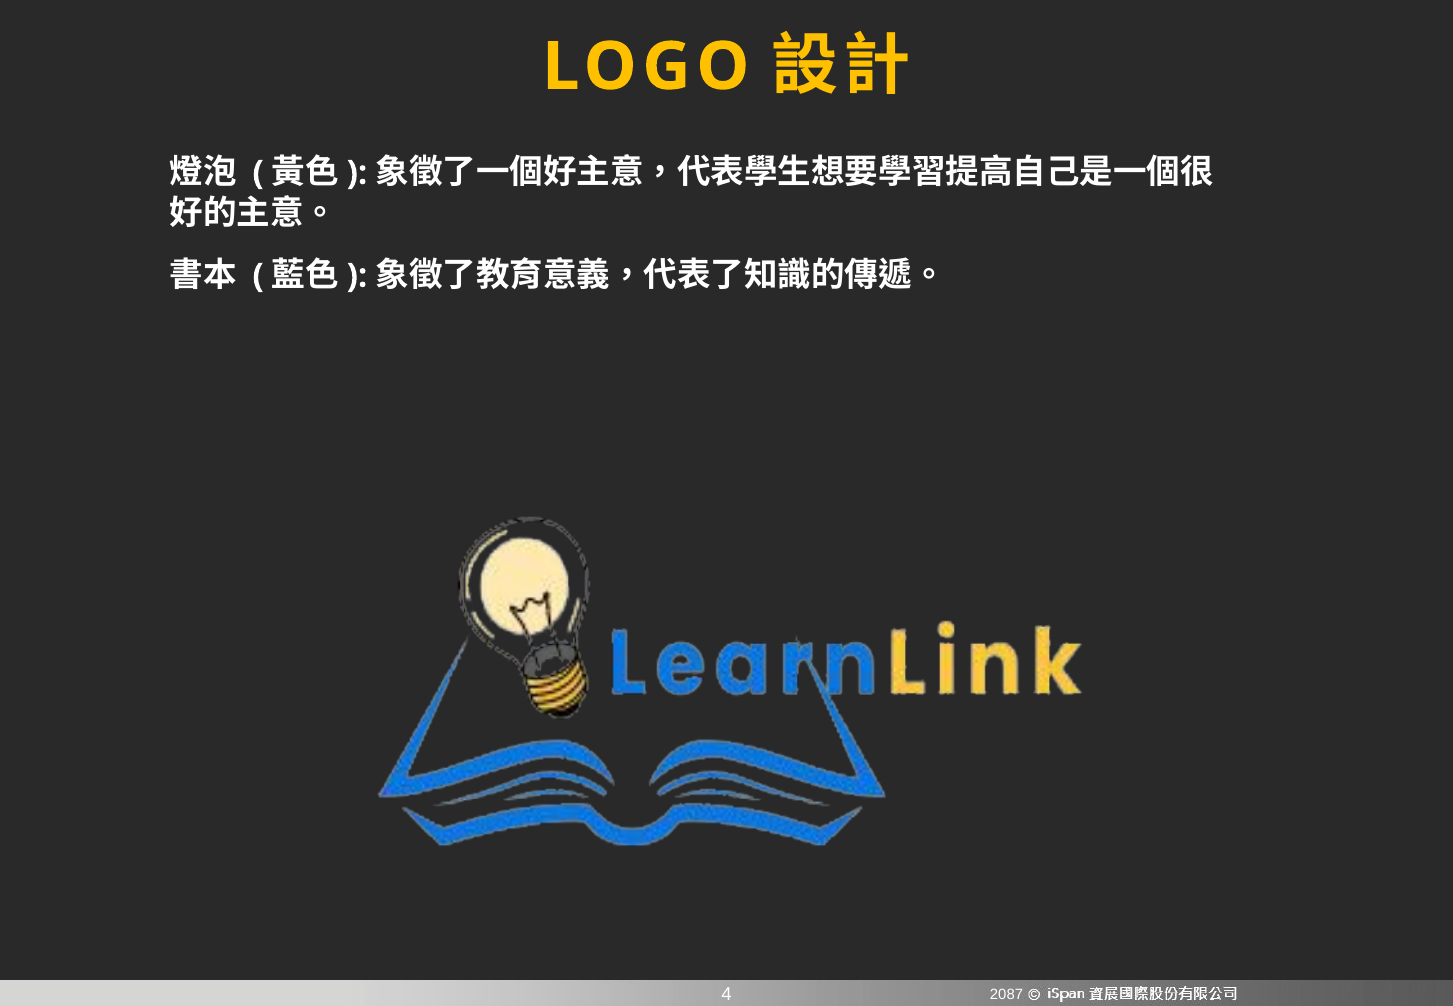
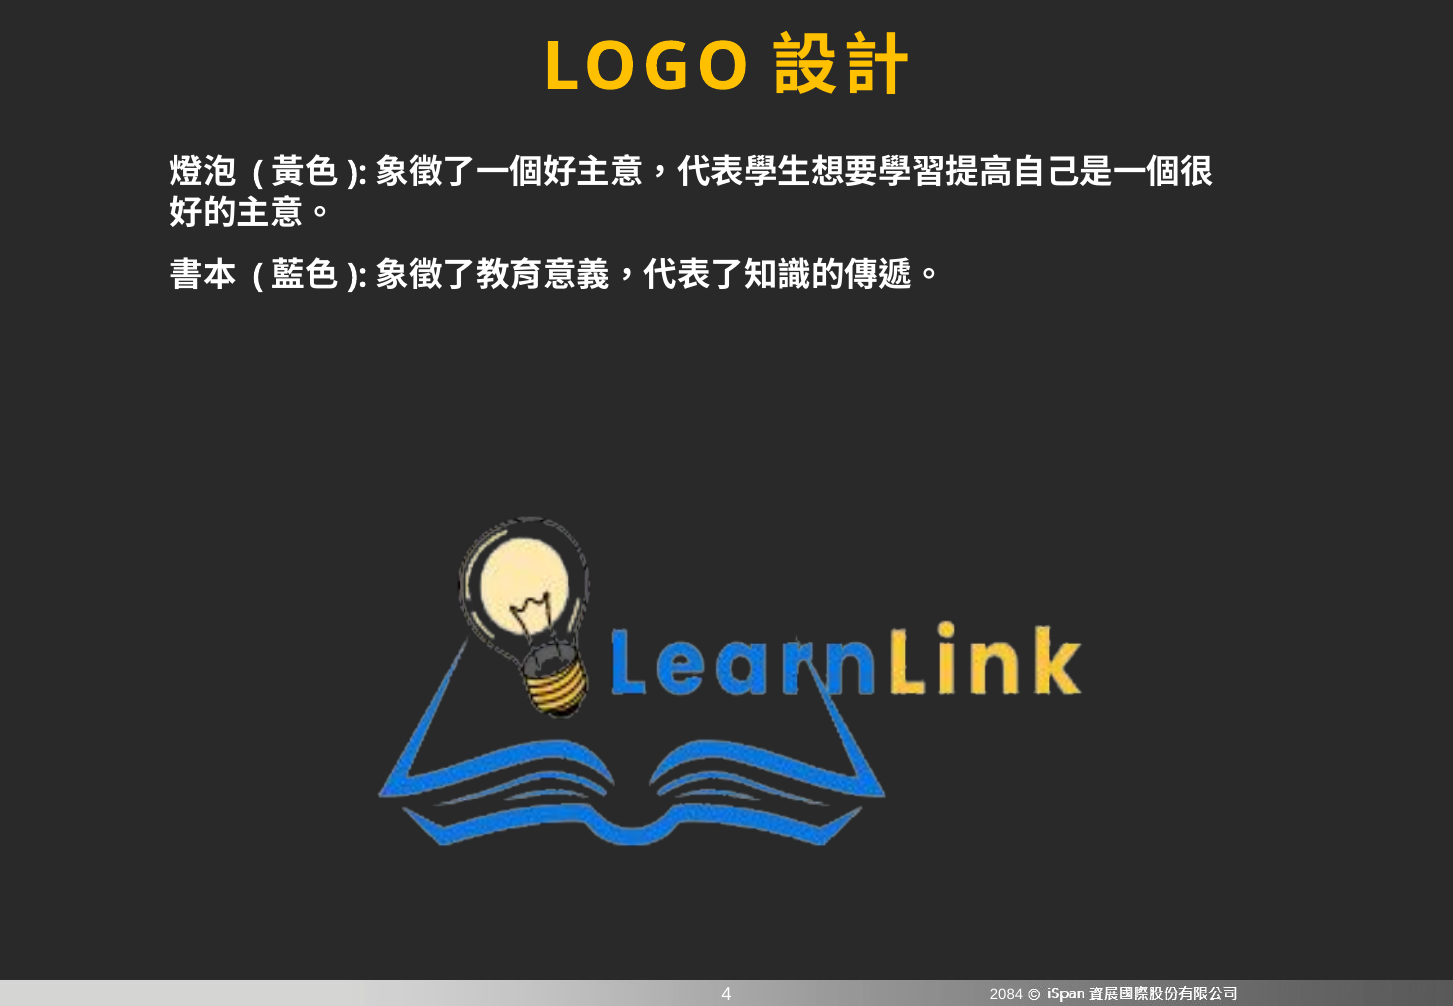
2087: 2087 -> 2084 (1007, 994)
